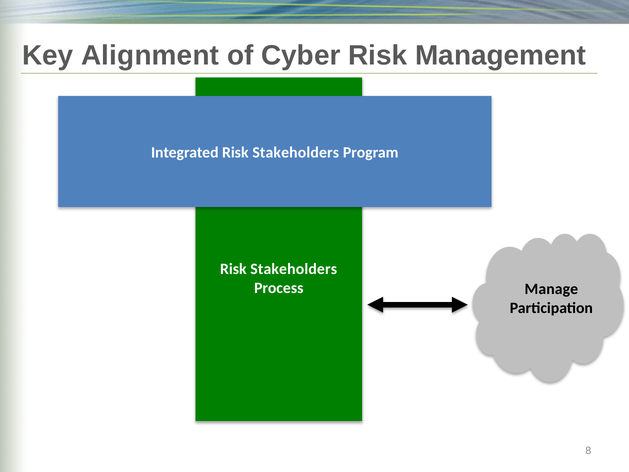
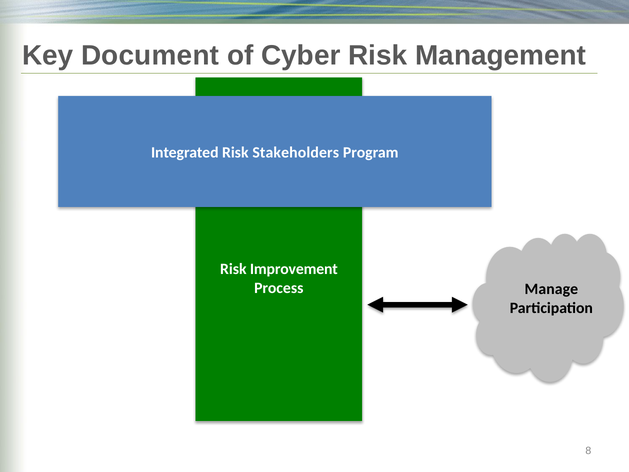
Alignment: Alignment -> Document (150, 55)
Stakeholders: Stakeholders -> Improvement (294, 269)
